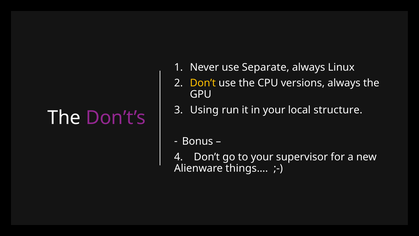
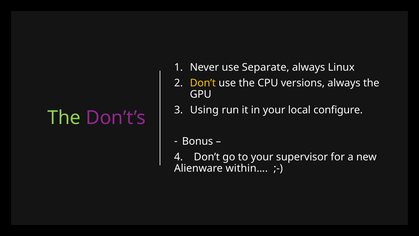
structure: structure -> configure (338, 110)
The colour: white -> light green (64, 118)
things…: things… -> within… (247, 168)
